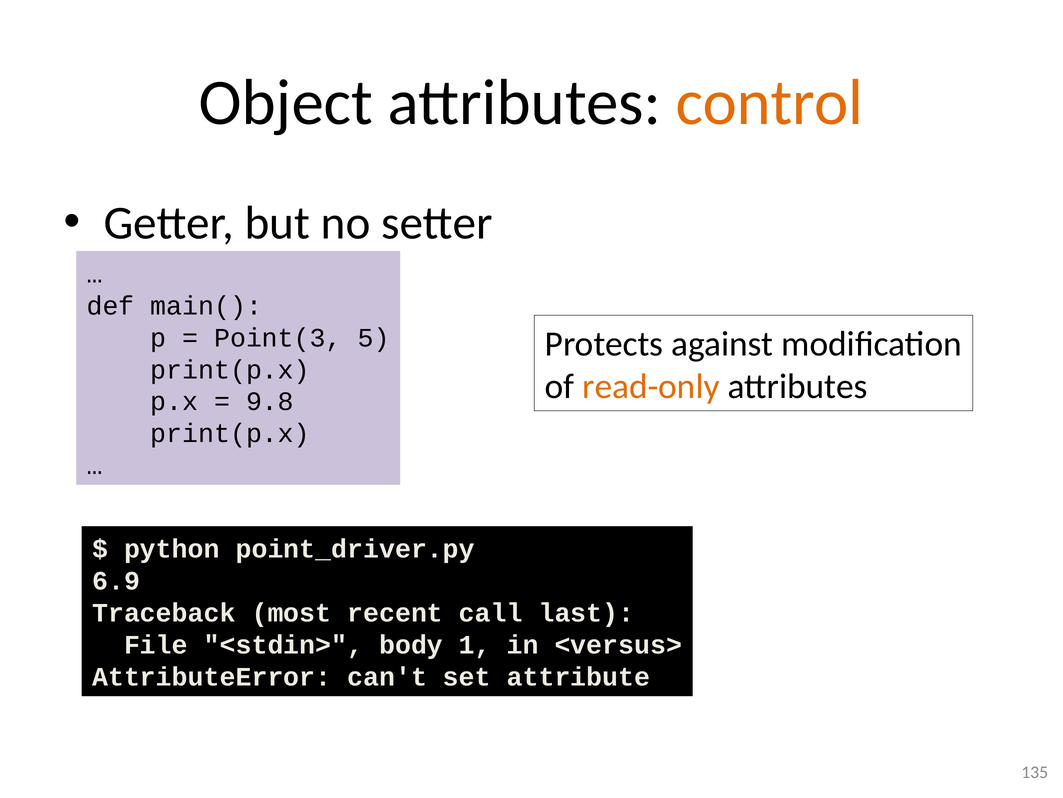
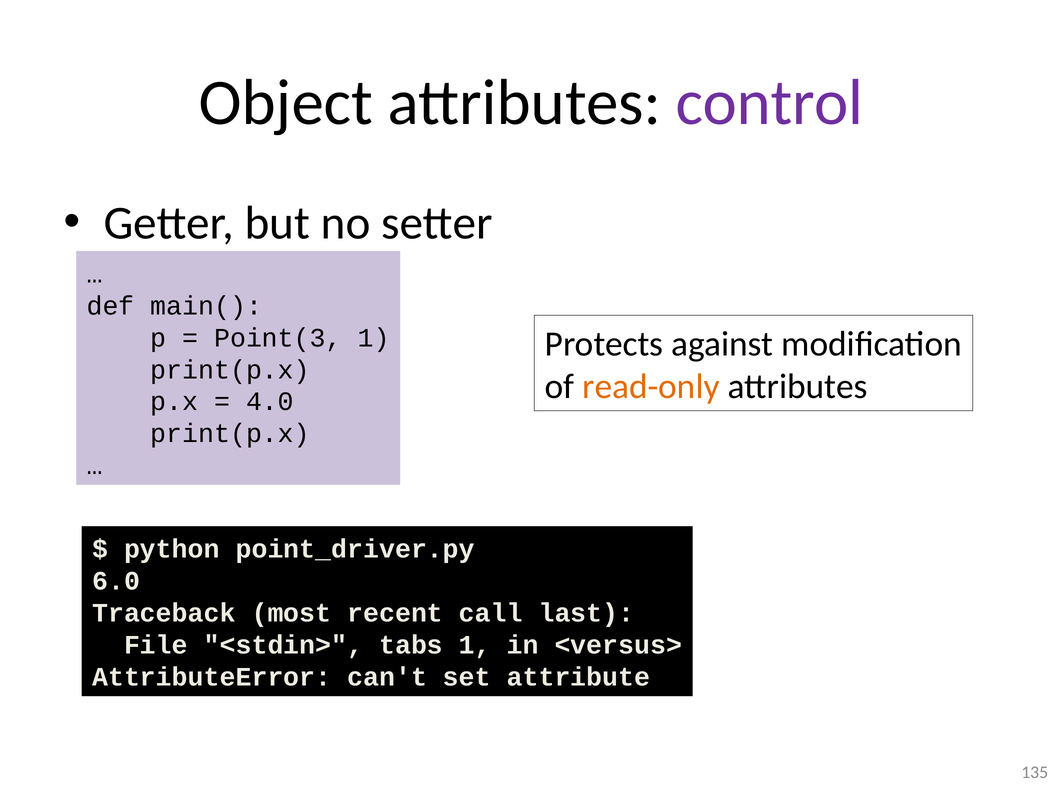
control colour: orange -> purple (770, 103)
Point(3 5: 5 -> 1 (374, 338)
9.8: 9.8 -> 4.0 (270, 401)
6.9: 6.9 -> 6.0 (116, 581)
body: body -> tabs (411, 644)
